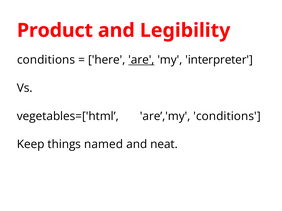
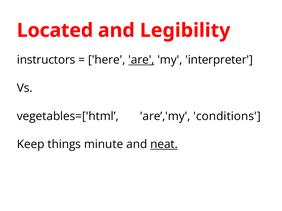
Product: Product -> Located (55, 31)
conditions: conditions -> instructors (46, 60)
named: named -> minute (104, 145)
neat underline: none -> present (164, 145)
